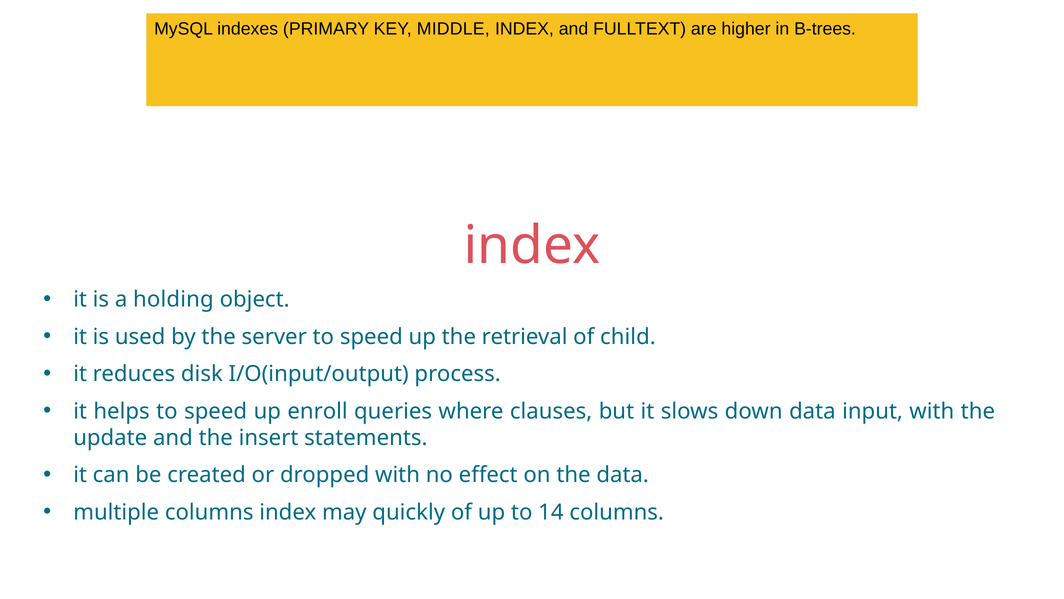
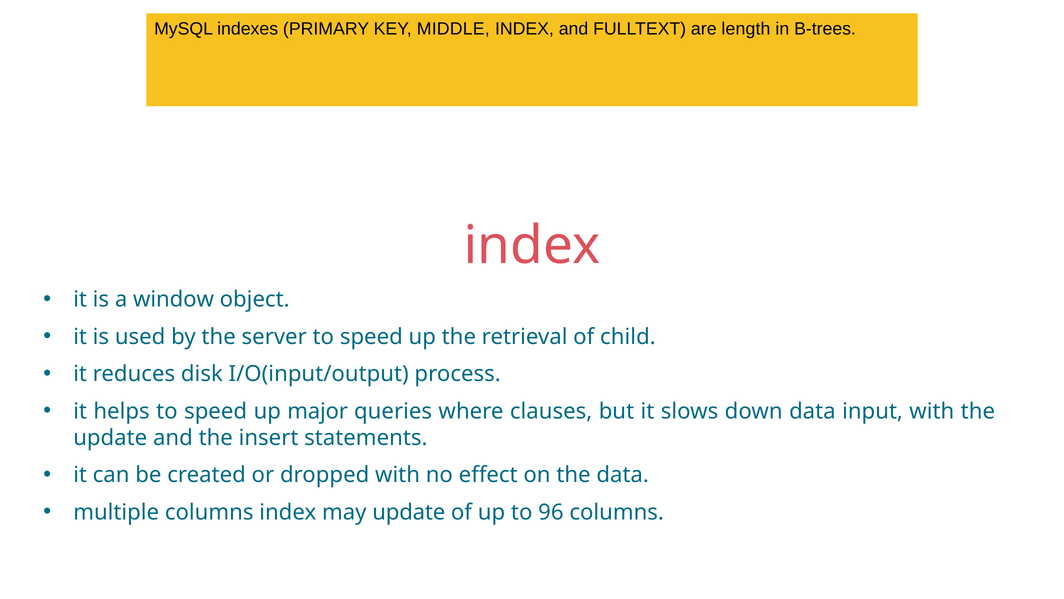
higher: higher -> length (746, 29)
holding: holding -> window (174, 299)
enroll: enroll -> major (318, 411)
may quickly: quickly -> update (409, 512)
14: 14 -> 96 (551, 512)
